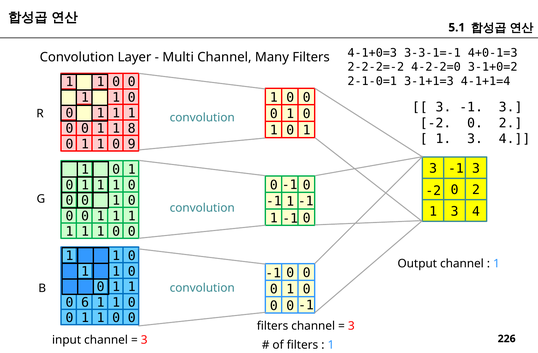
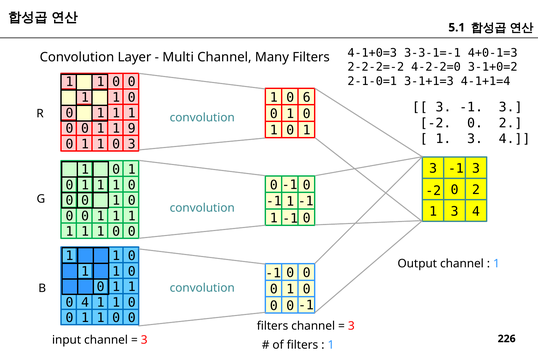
0: 0 -> 6 (307, 98)
8: 8 -> 9 (132, 129)
0 9: 9 -> 3 (132, 144)
0 6: 6 -> 4 (85, 303)
